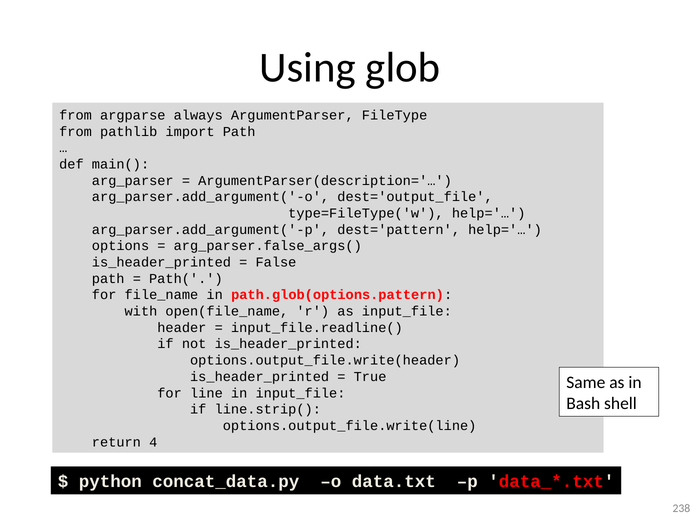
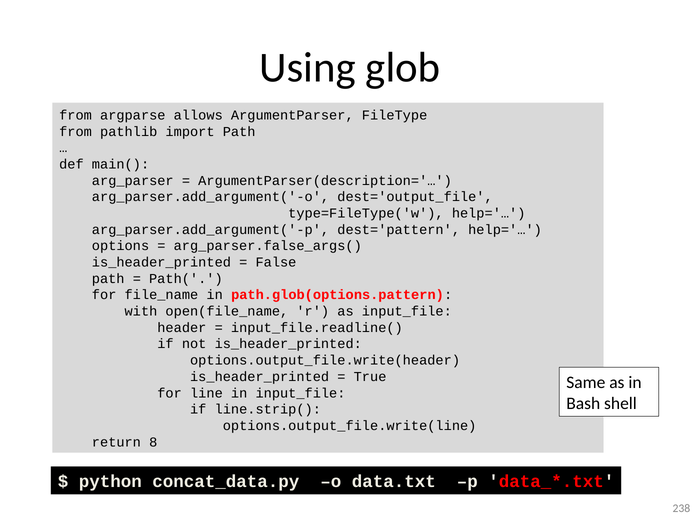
always: always -> allows (198, 115)
4: 4 -> 8 (153, 442)
